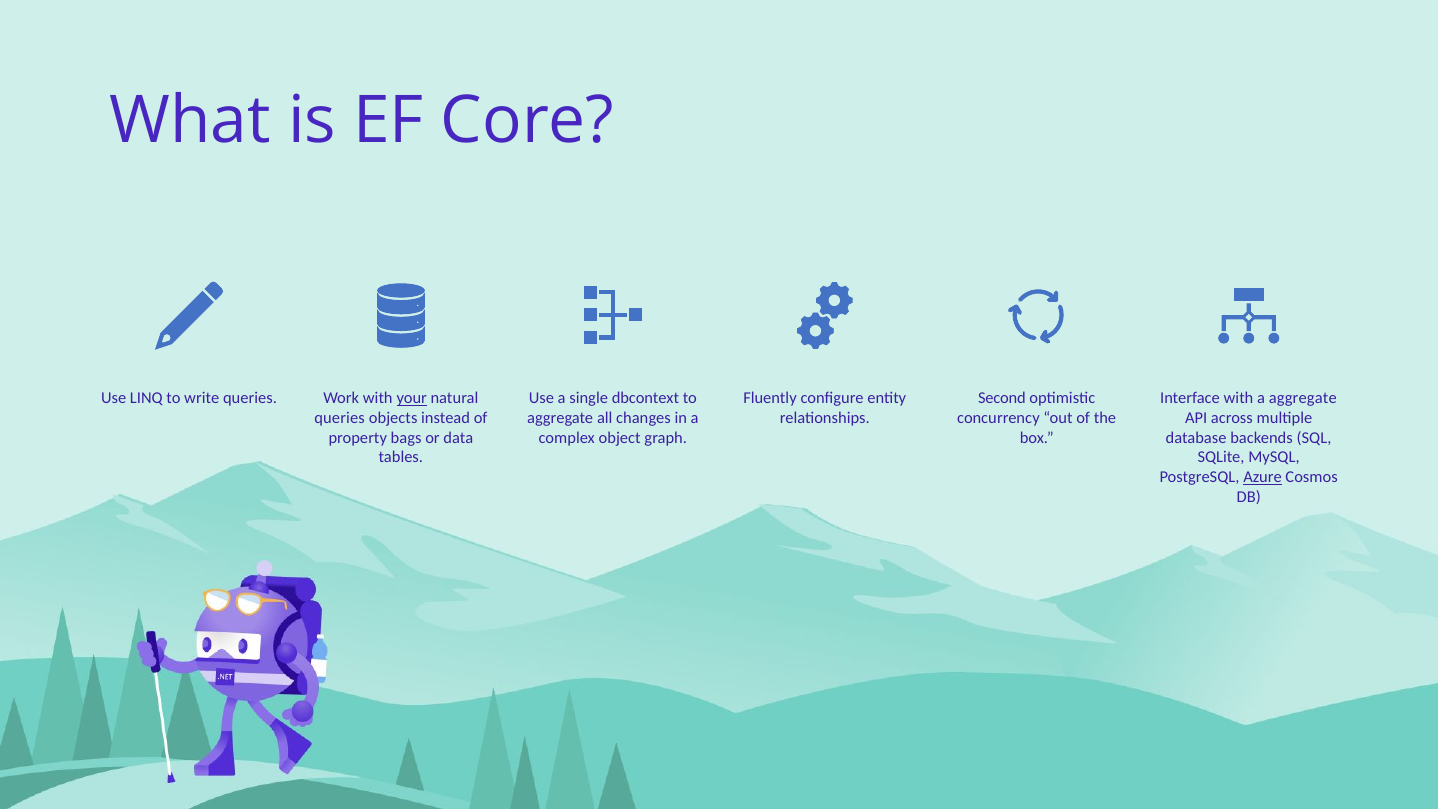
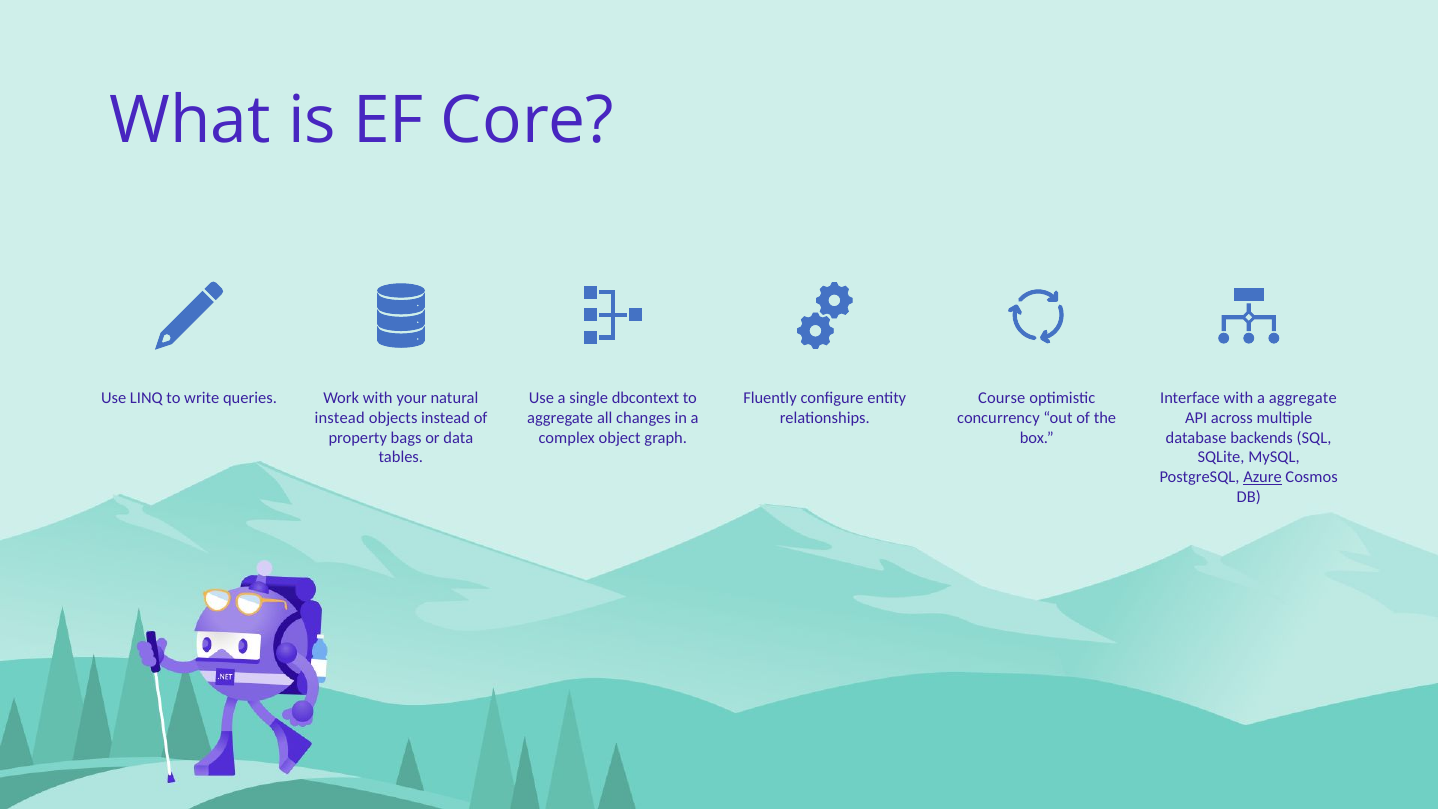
your underline: present -> none (412, 398)
Second: Second -> Course (1002, 398)
queries: queries -> instead (340, 418)
